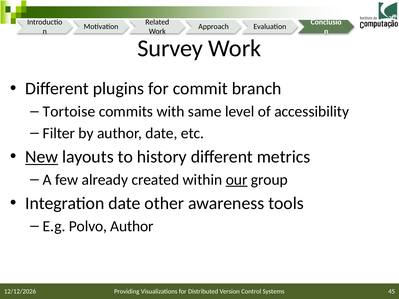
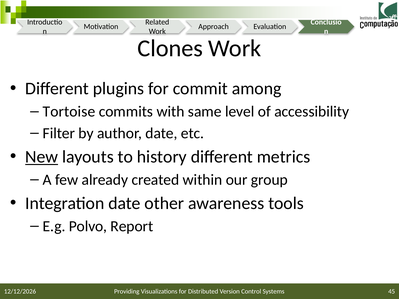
Survey: Survey -> Clones (170, 48)
branch: branch -> among (257, 89)
our underline: present -> none (237, 180)
Polvo Author: Author -> Report (132, 226)
